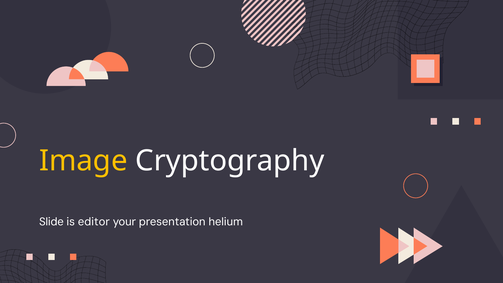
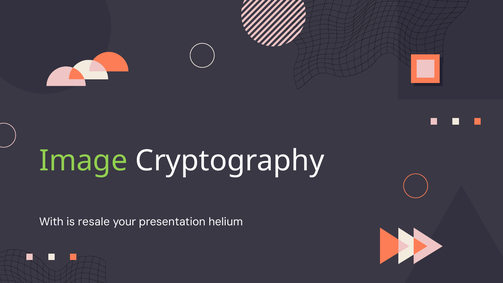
Image colour: yellow -> light green (83, 161)
Slide: Slide -> With (51, 222)
editor: editor -> resale (94, 222)
